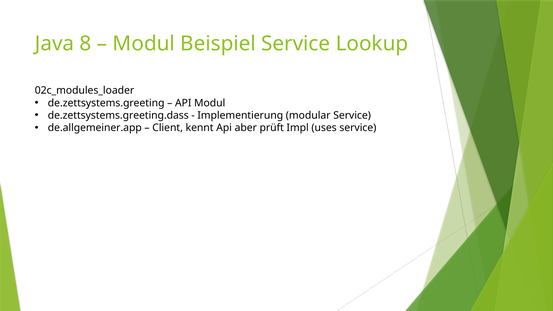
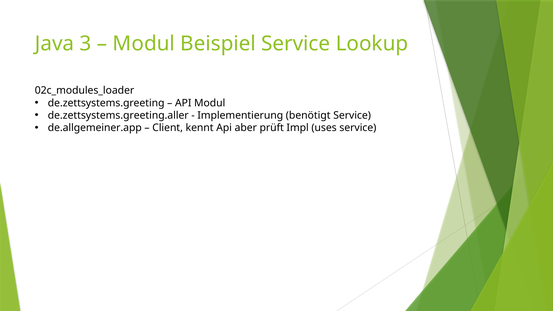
8: 8 -> 3 (86, 44)
de.zettsystems.greeting.dass: de.zettsystems.greeting.dass -> de.zettsystems.greeting.aller (118, 115)
modular: modular -> benötigt (308, 115)
